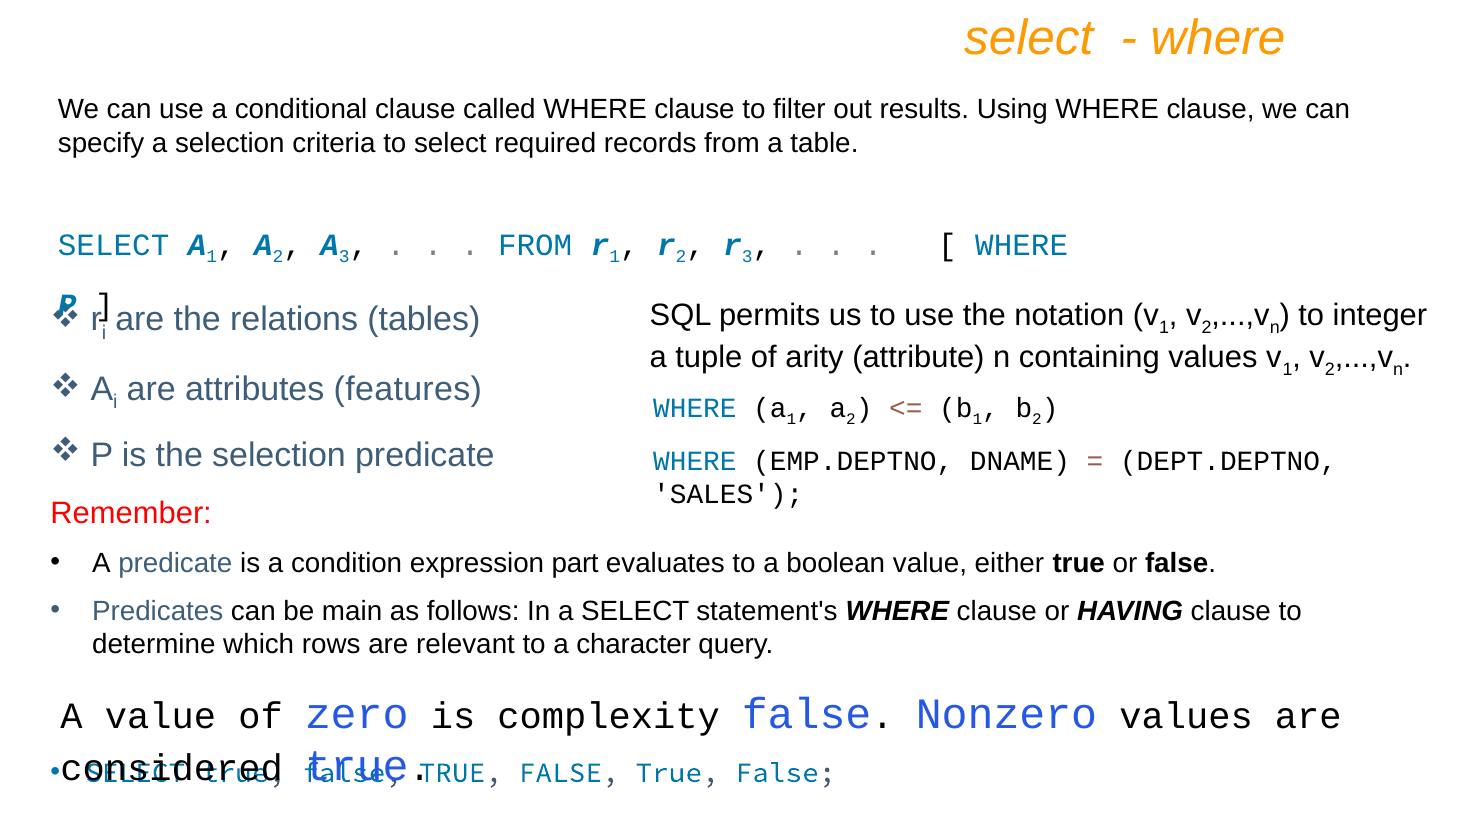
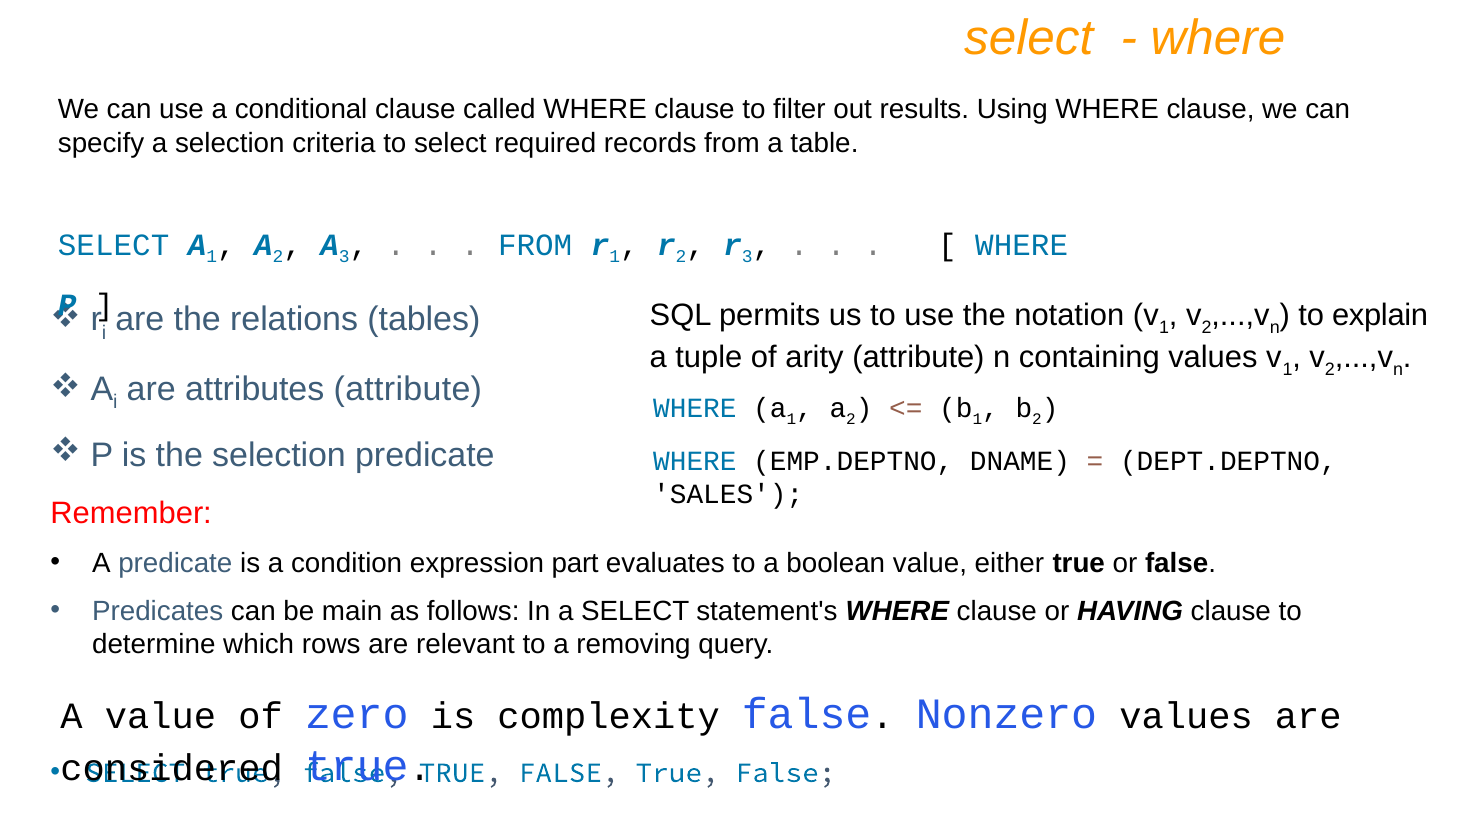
integer: integer -> explain (1380, 315)
attributes features: features -> attribute (408, 389)
character: character -> removing (634, 644)
